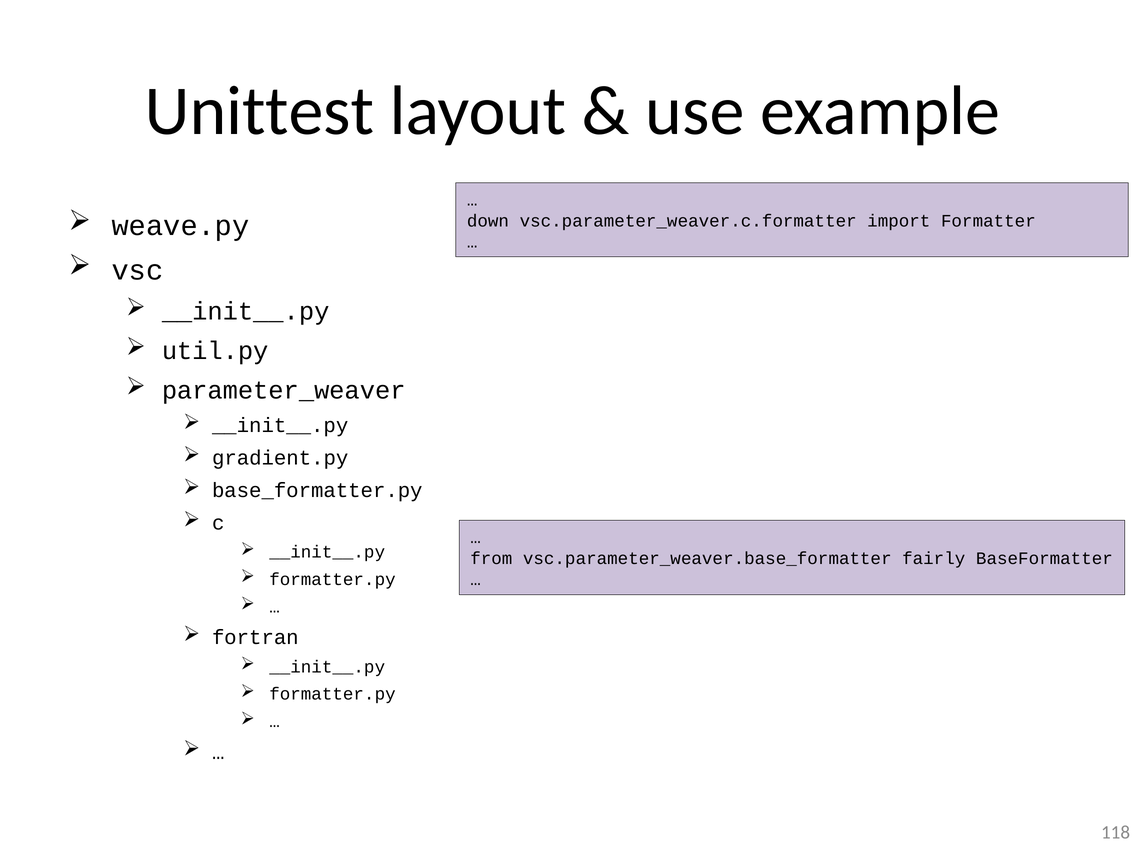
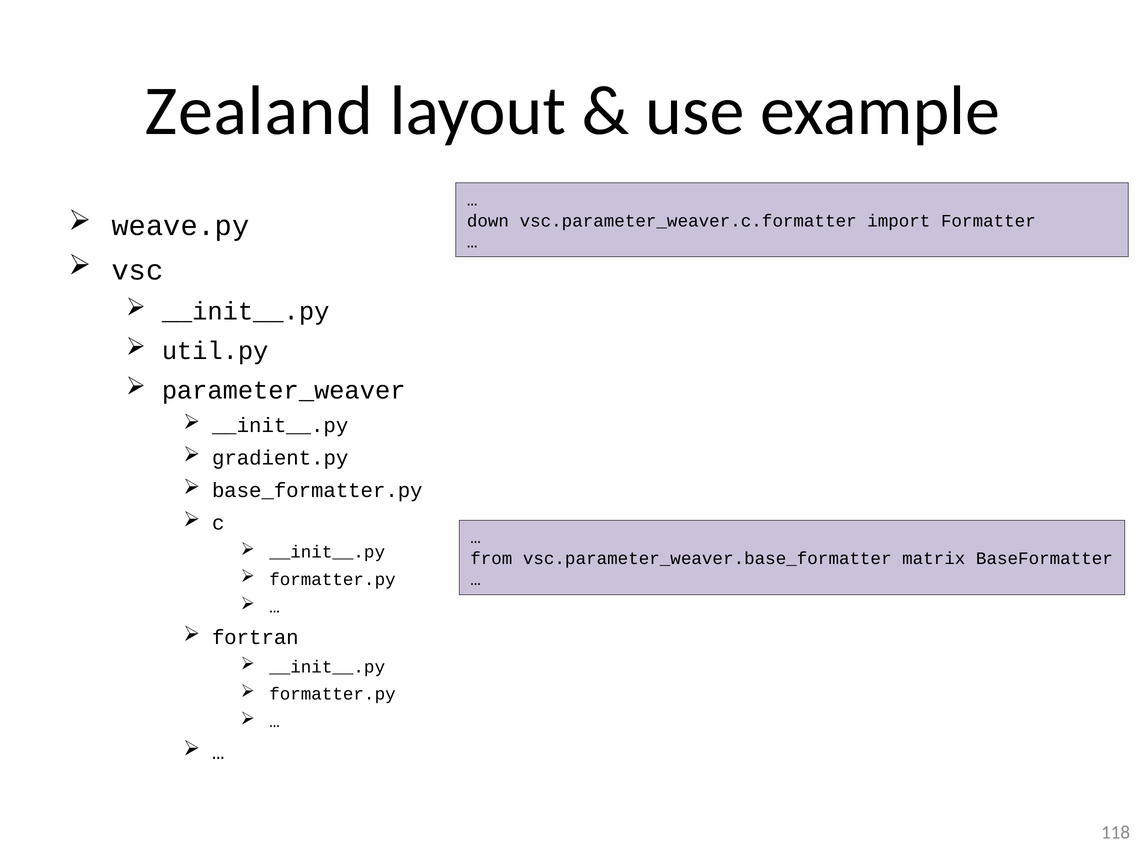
Unittest: Unittest -> Zealand (259, 111)
fairly: fairly -> matrix (934, 558)
